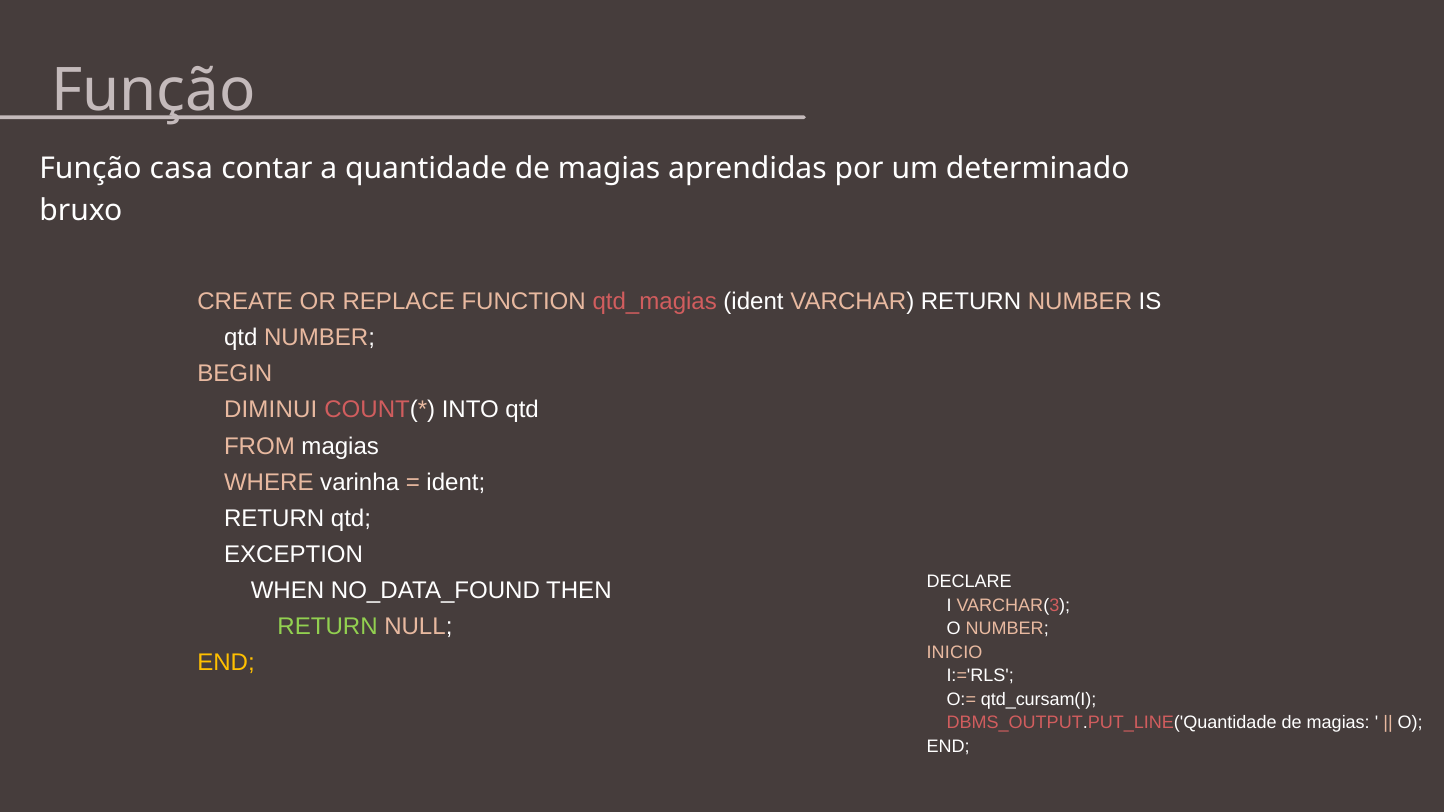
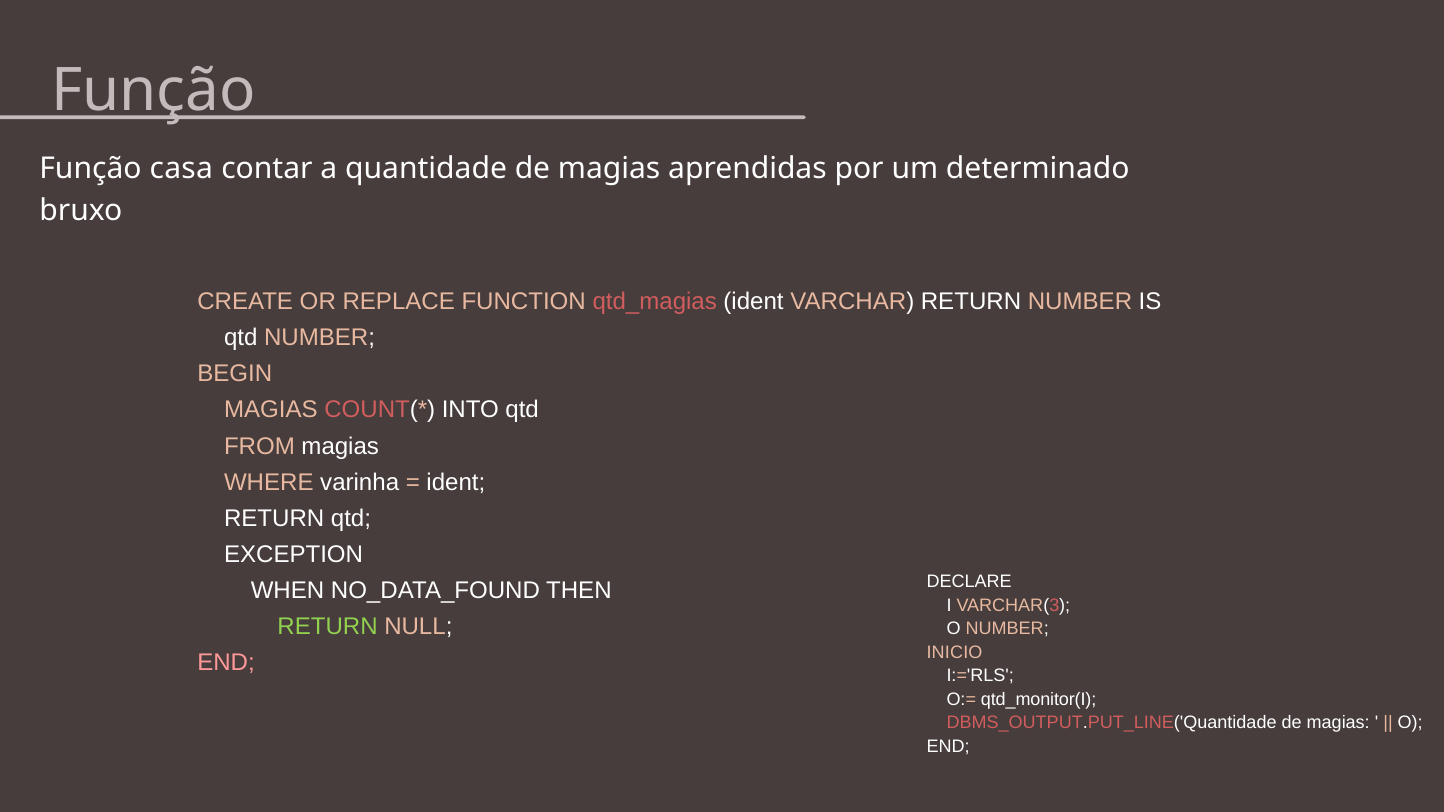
DIMINUI: DIMINUI -> MAGIAS (271, 410)
END colour: yellow -> pink (226, 662)
qtd_cursam(I: qtd_cursam(I -> qtd_monitor(I (1039, 699)
